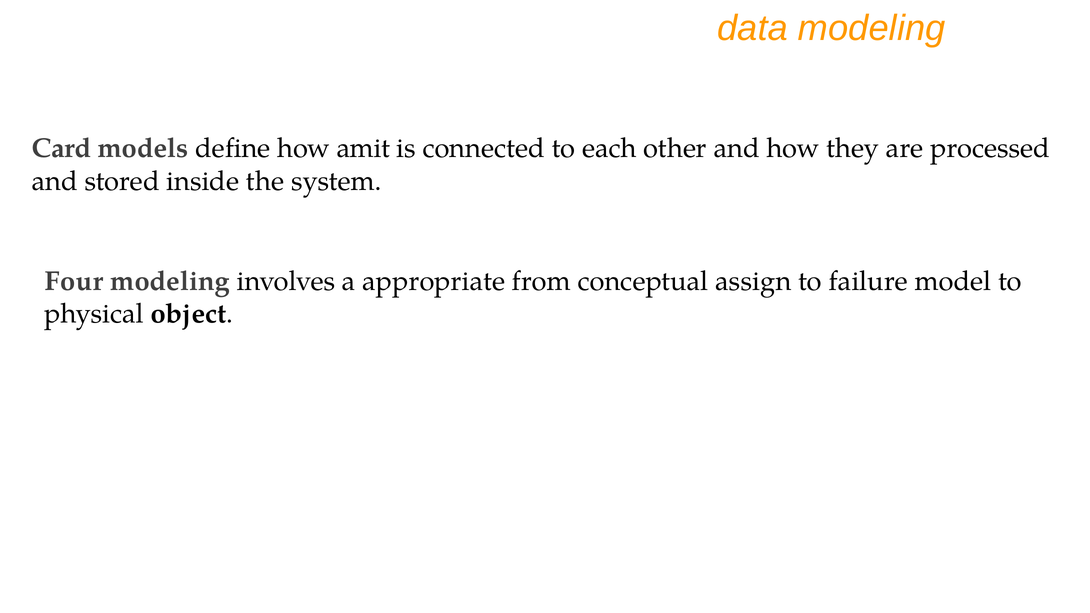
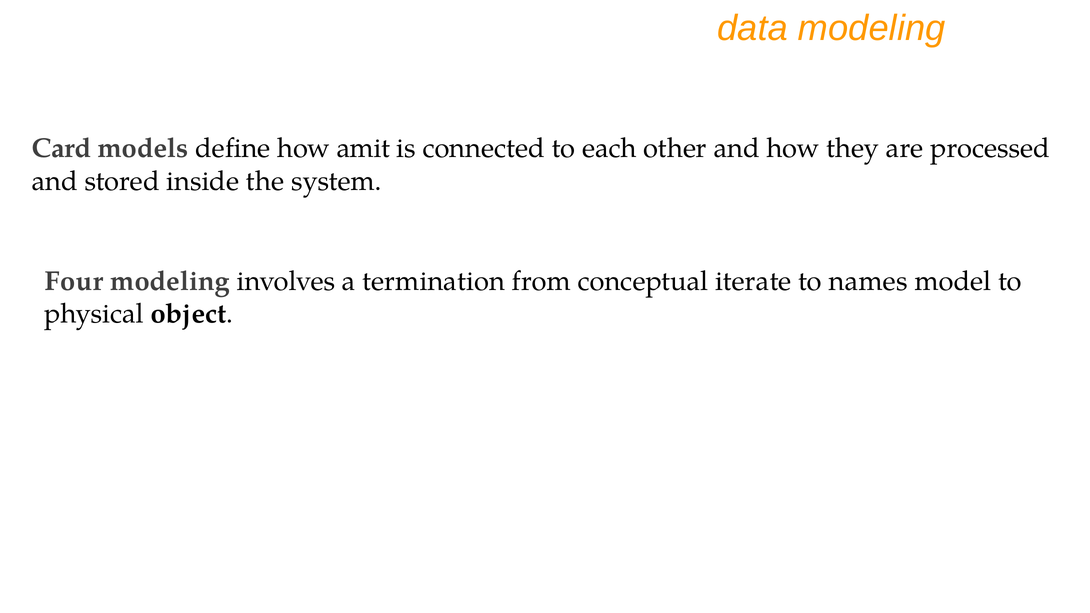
appropriate: appropriate -> termination (434, 281)
assign: assign -> iterate (753, 281)
failure: failure -> names (868, 281)
